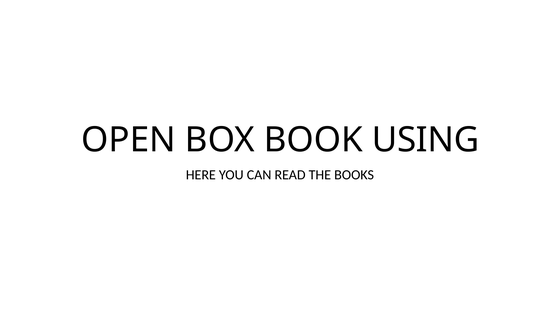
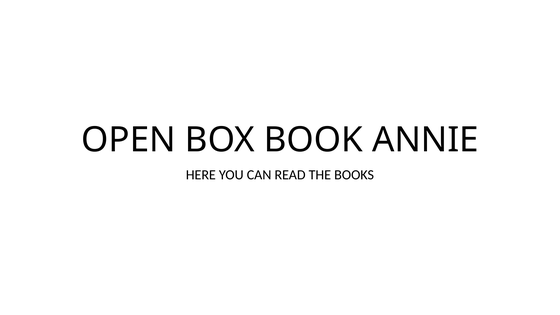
USING: USING -> ANNIE (425, 140)
